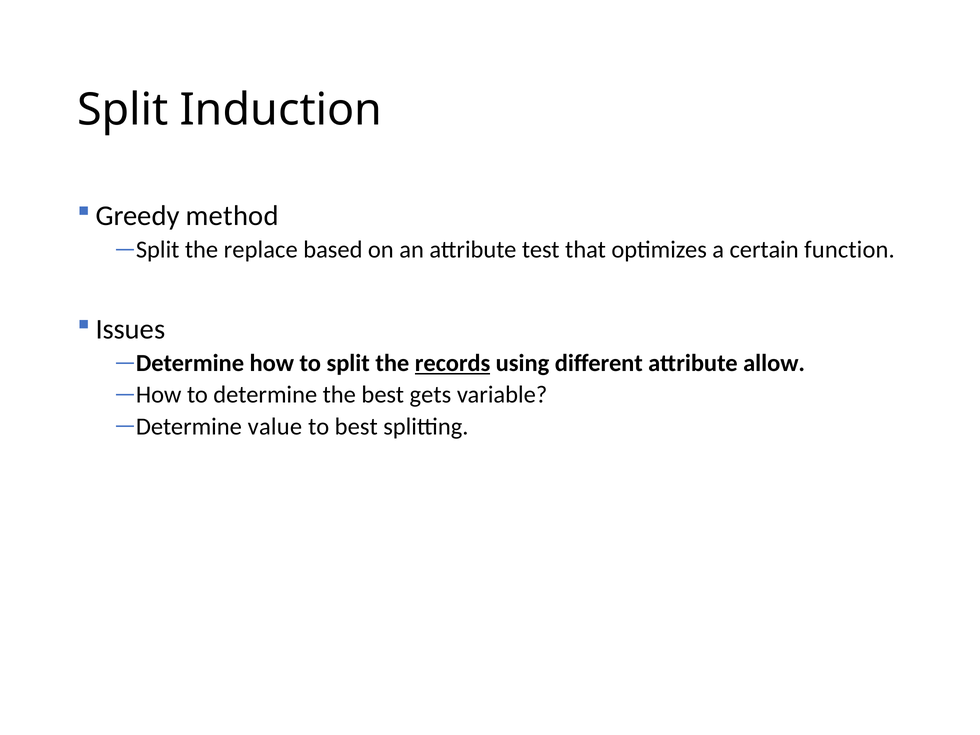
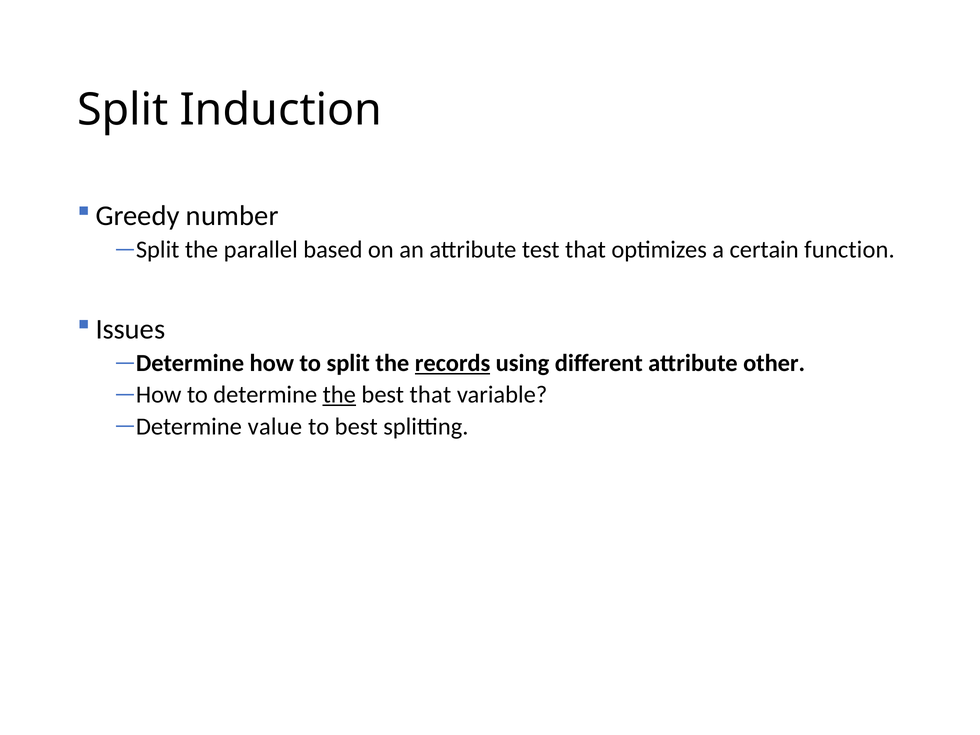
method: method -> number (232, 216)
replace: replace -> parallel (261, 250)
allow: allow -> other (774, 363)
the underline: none -> present (339, 395)
best gets: gets -> that (430, 395)
